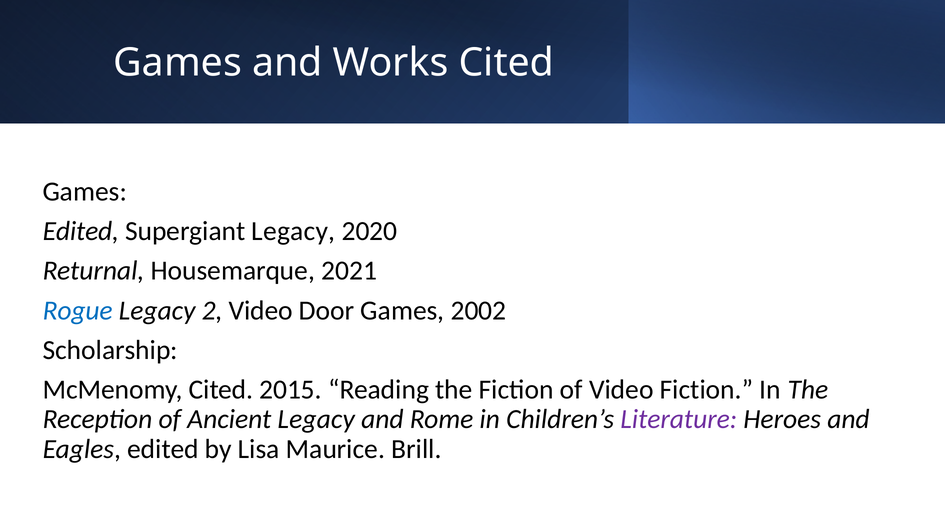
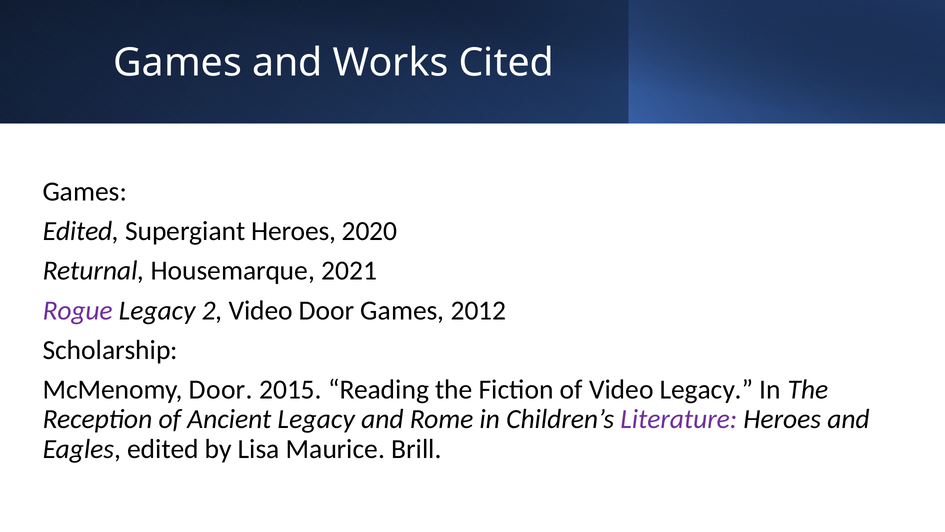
Supergiant Legacy: Legacy -> Heroes (294, 231)
Rogue colour: blue -> purple (78, 310)
2002: 2002 -> 2012 (478, 310)
McMenomy Cited: Cited -> Door (221, 389)
Video Fiction: Fiction -> Legacy (707, 389)
